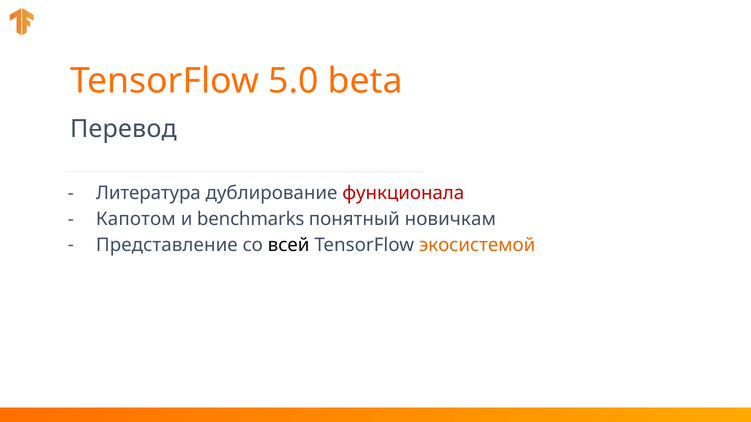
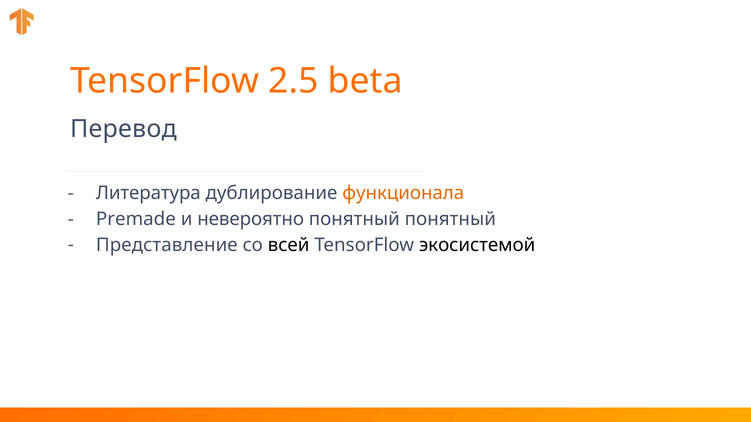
5.0: 5.0 -> 2.5 (293, 81)
функционала colour: red -> orange (403, 193)
Капотом: Капотом -> Premade (136, 219)
benchmarks: benchmarks -> невероятно (251, 219)
понятный новичкам: новичкам -> понятный (450, 219)
экосистемой colour: orange -> black (477, 245)
